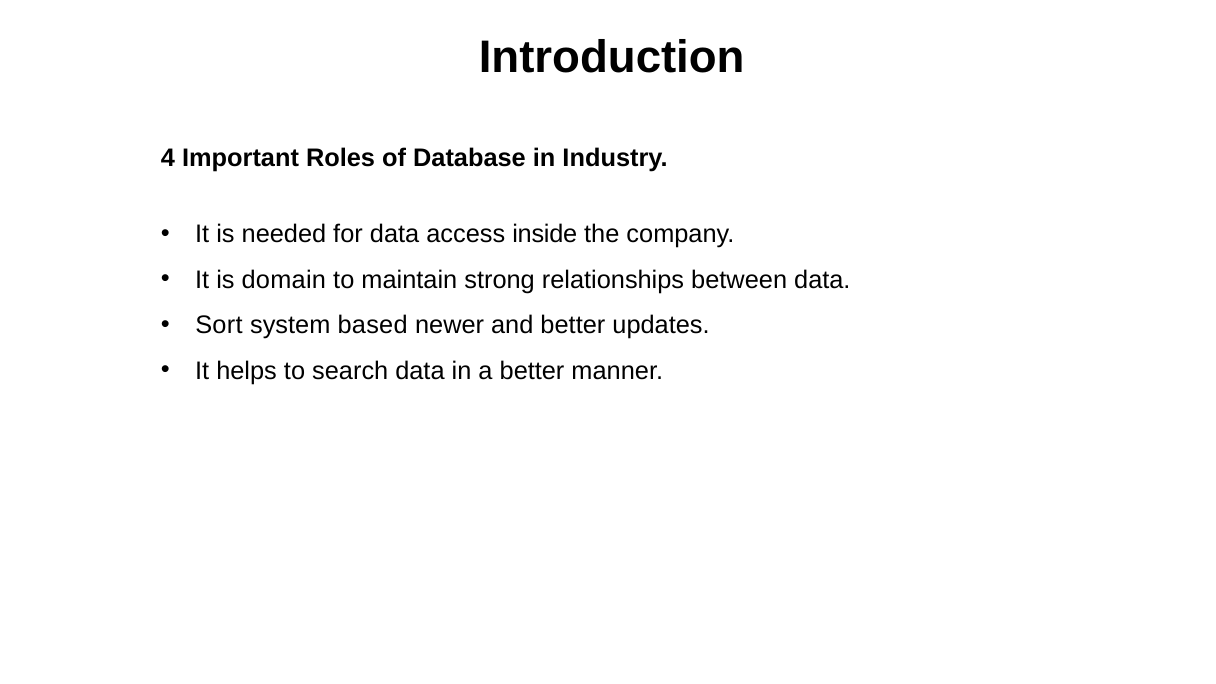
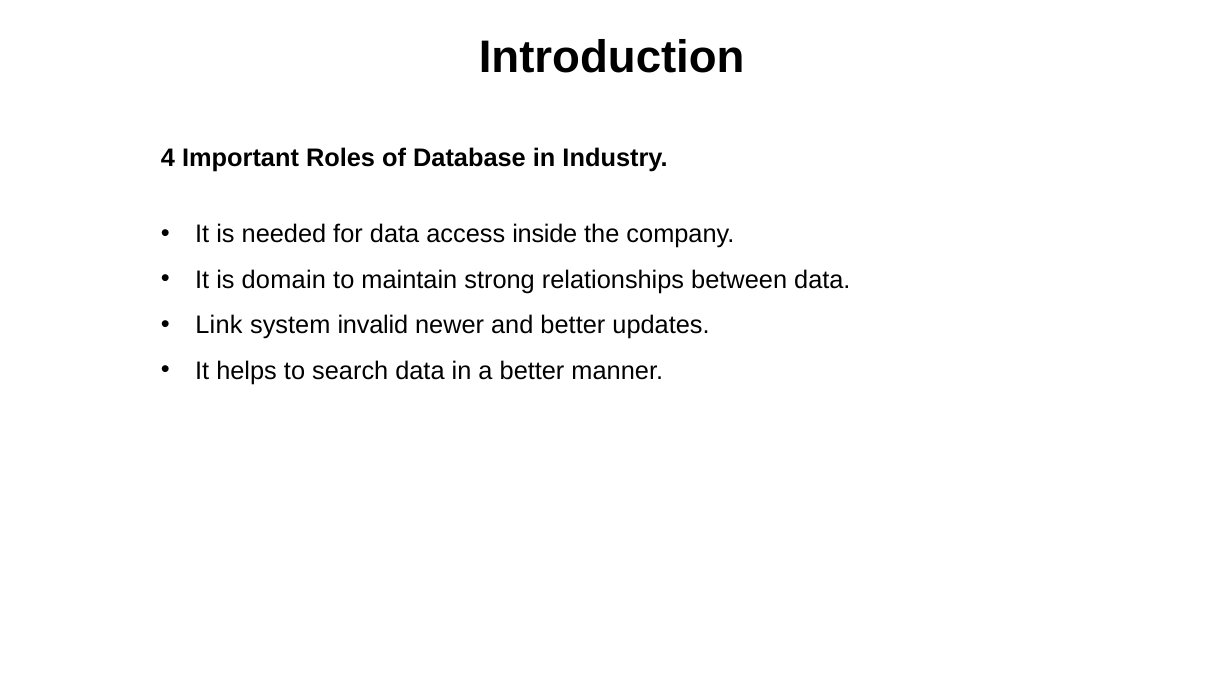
Sort: Sort -> Link (219, 325)
based: based -> invalid (373, 325)
